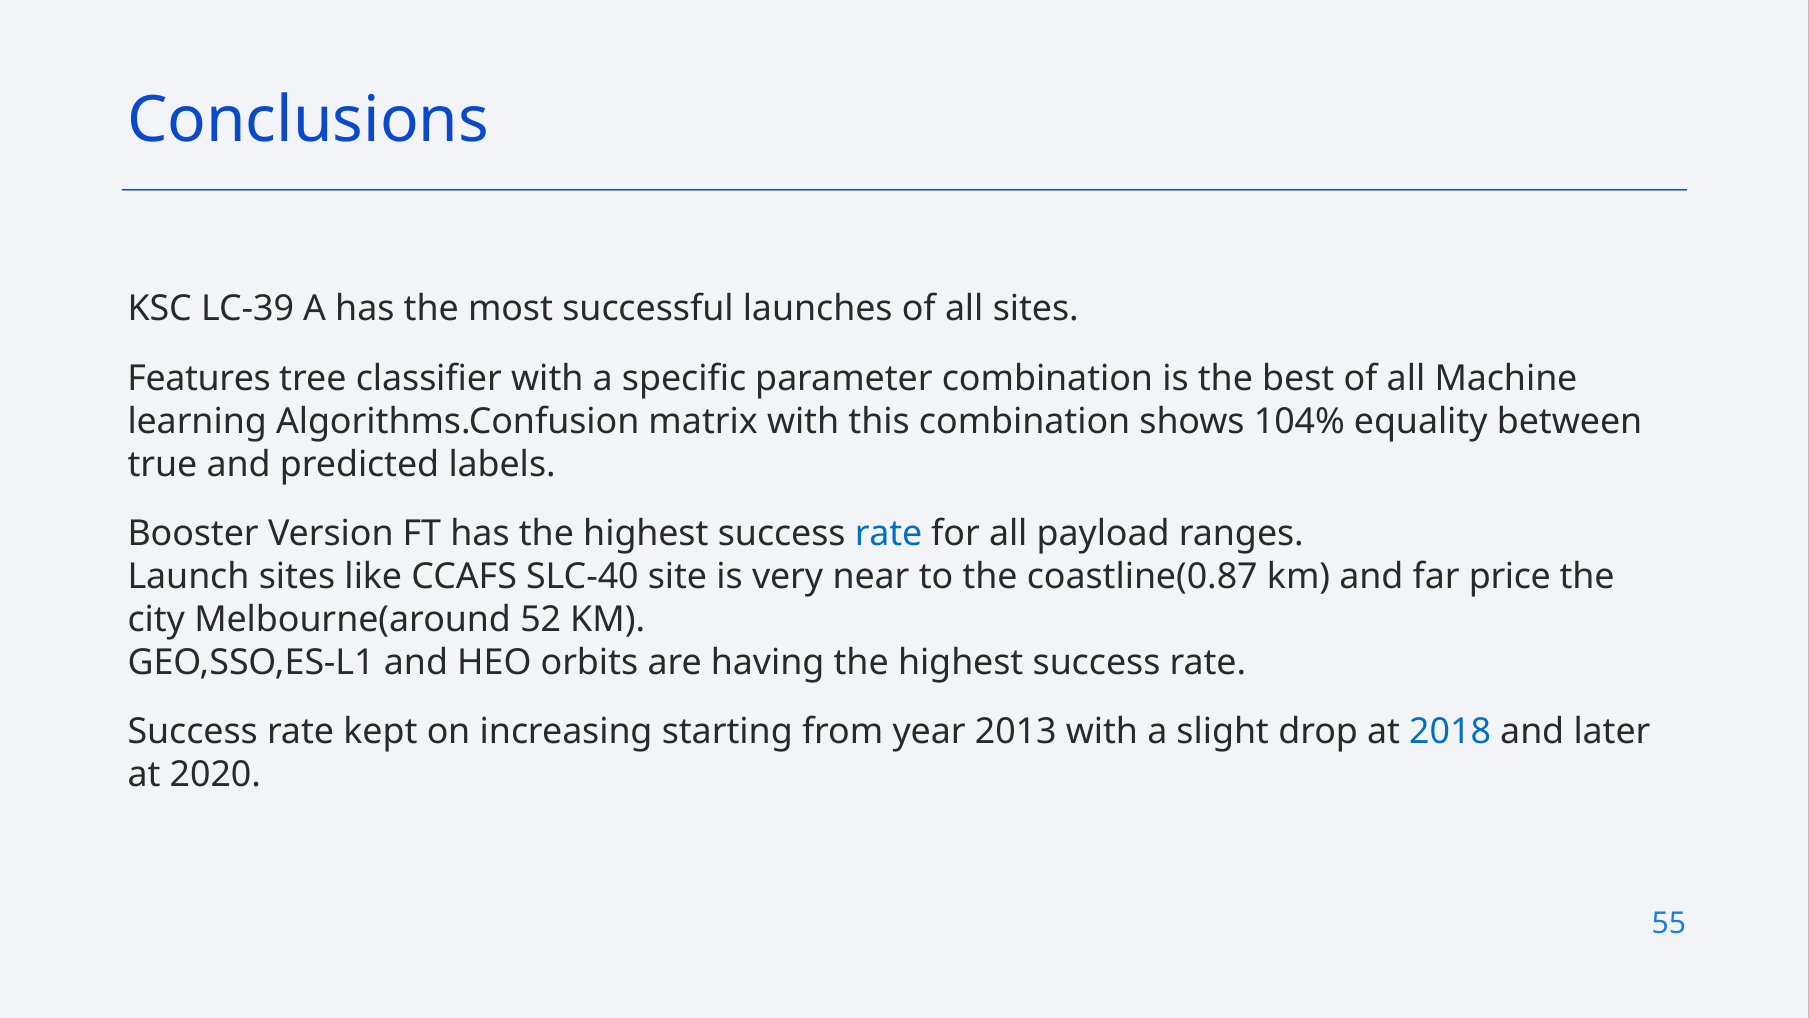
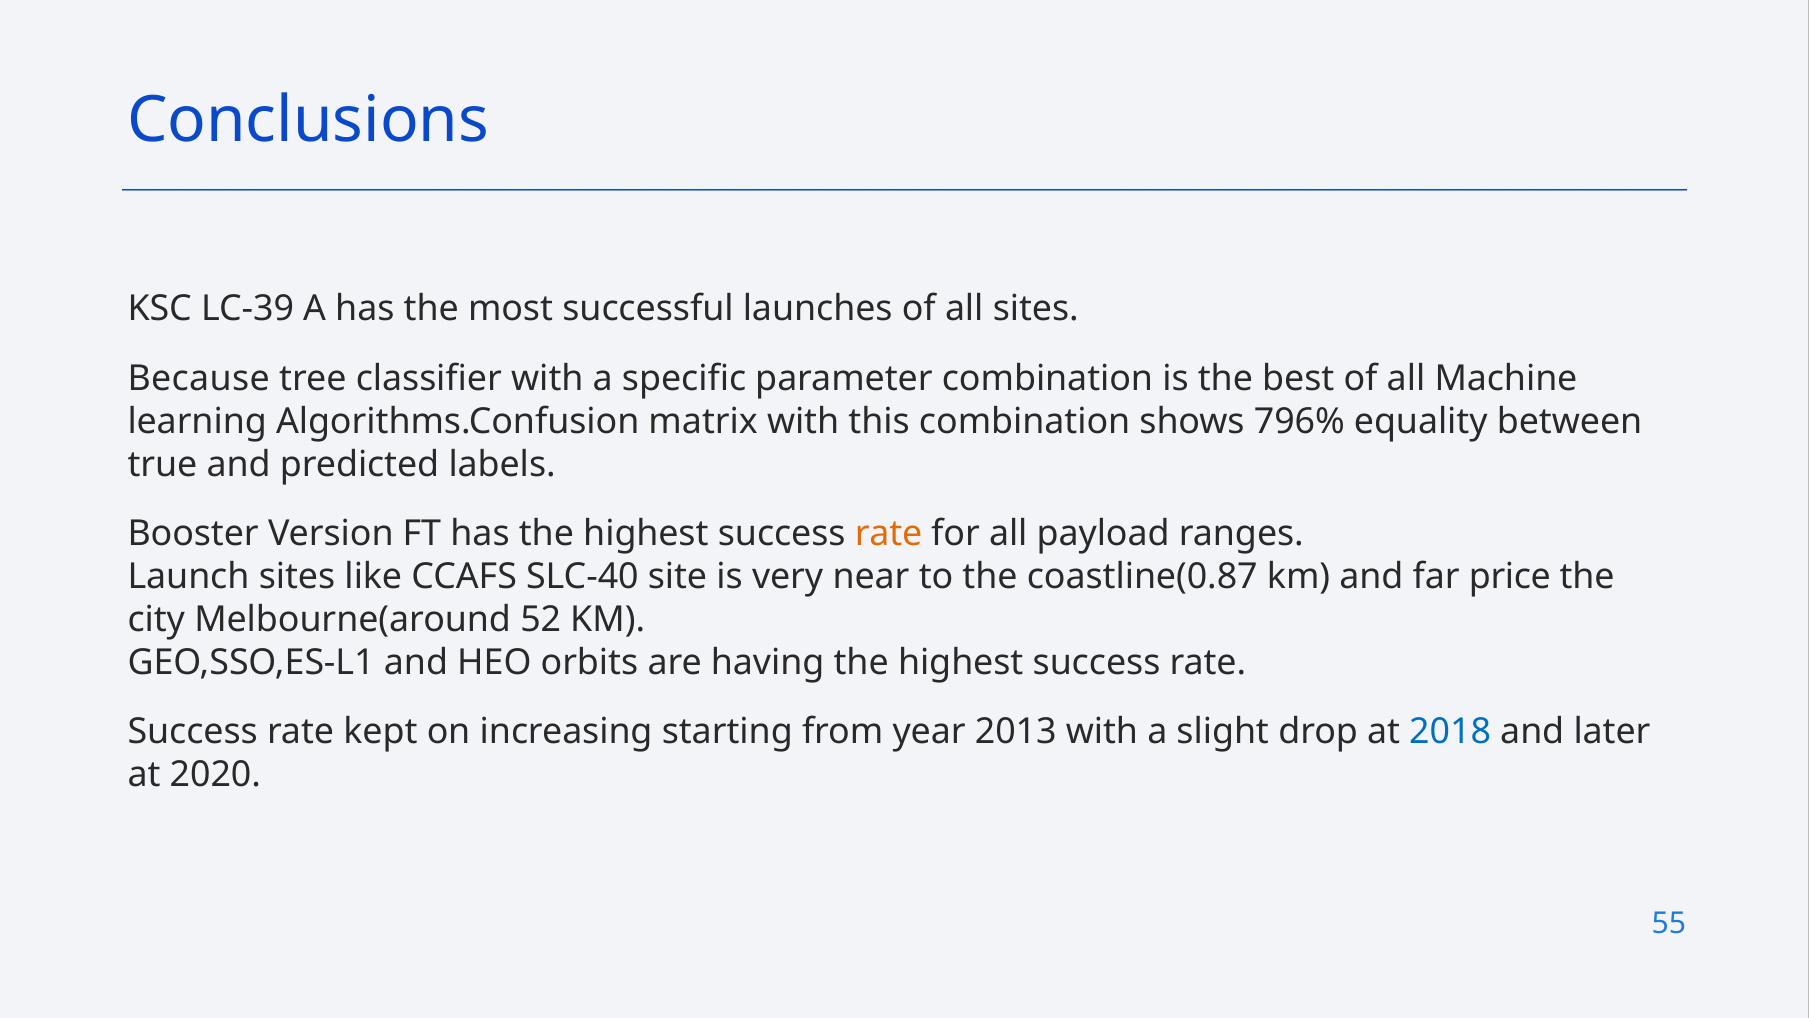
Features: Features -> Because (199, 378)
104%: 104% -> 796% (1299, 421)
rate colour: blue -> orange (888, 533)
